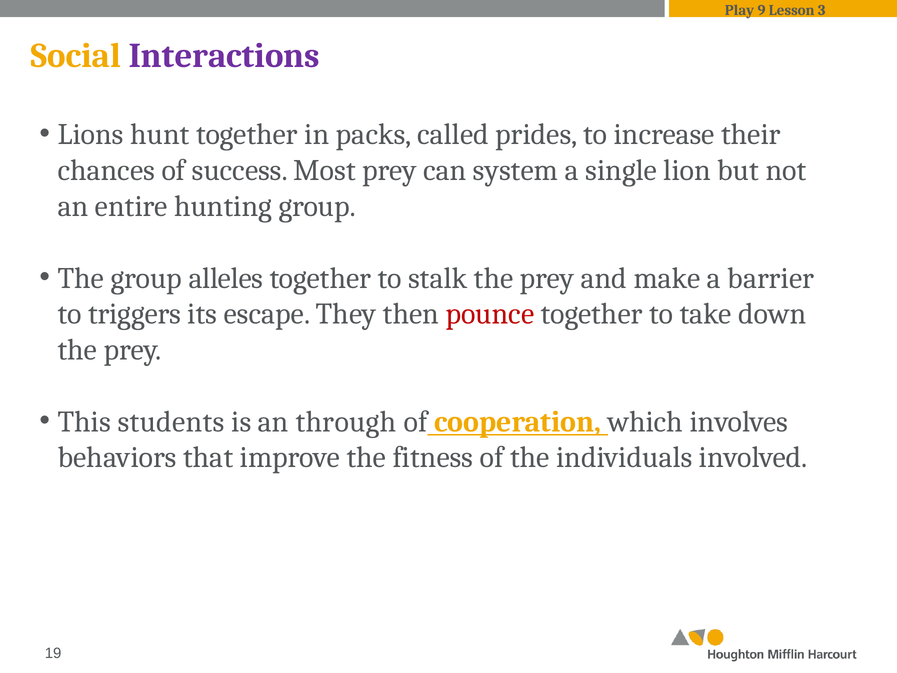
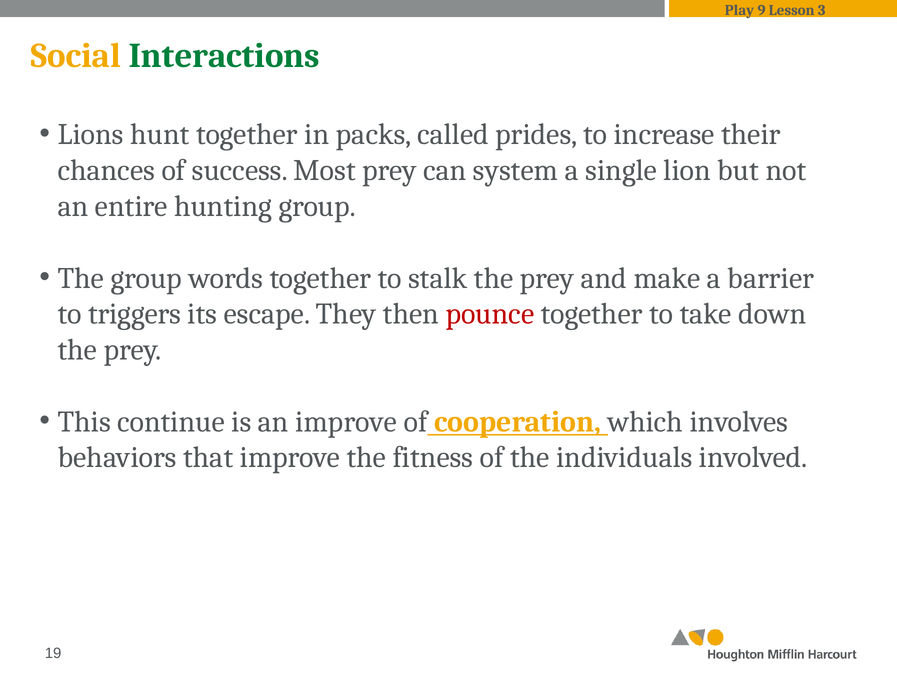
Interactions colour: purple -> green (224, 56)
alleles: alleles -> words (226, 278)
students: students -> continue (171, 422)
an through: through -> improve (346, 422)
